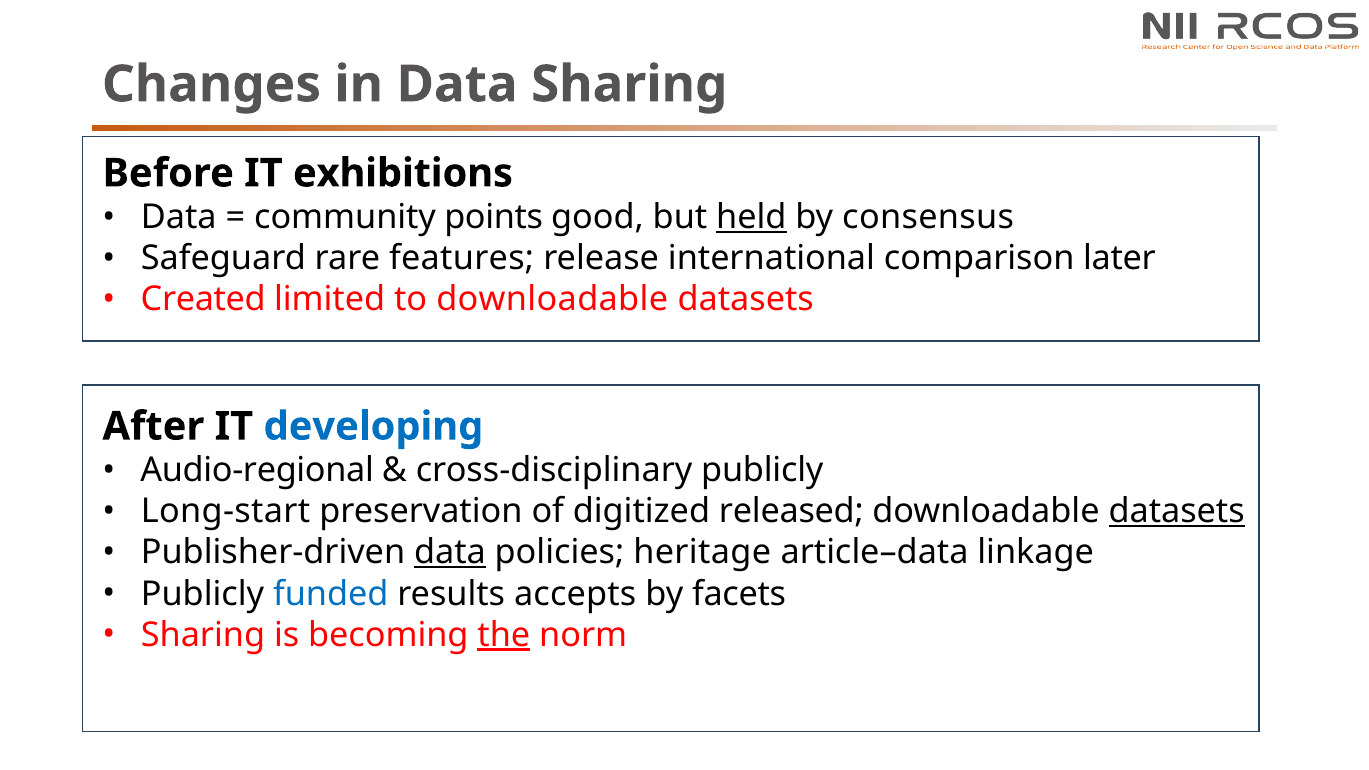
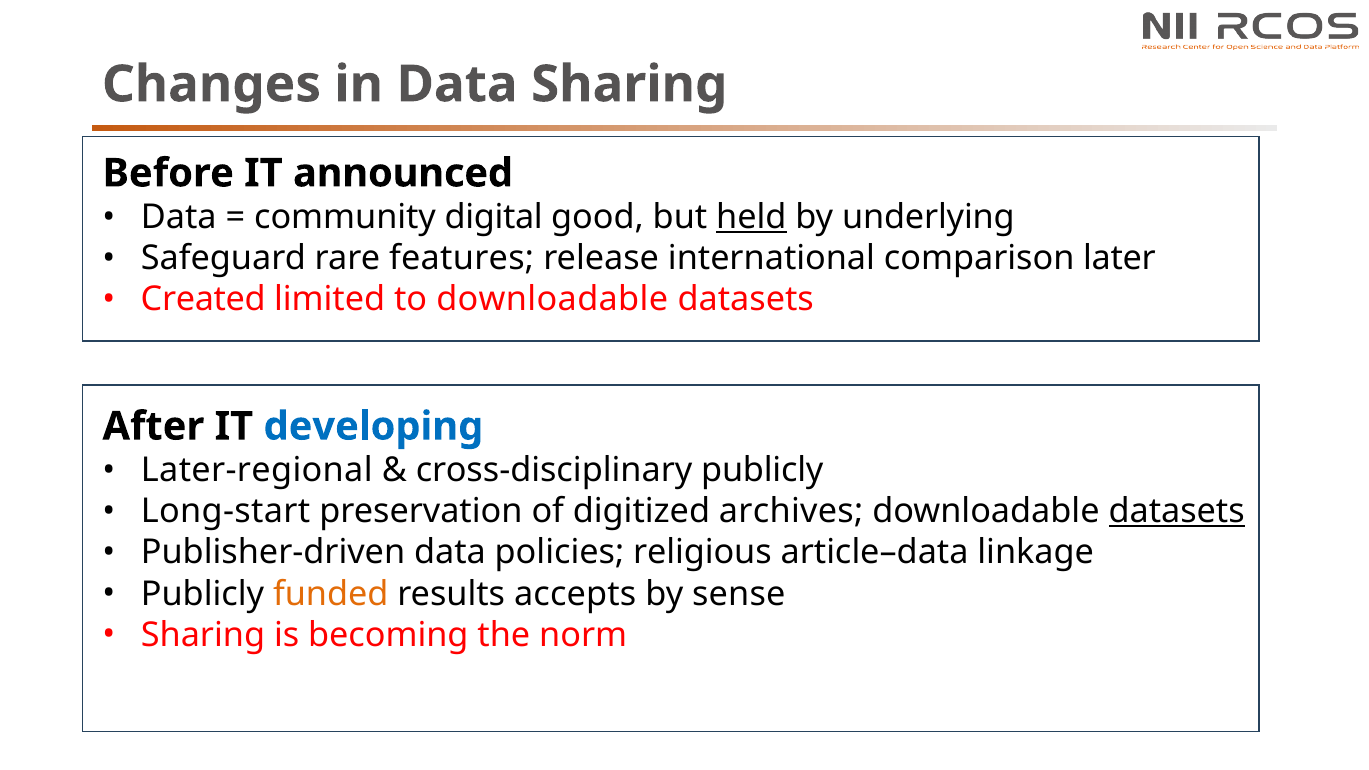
exhibitions: exhibitions -> announced (403, 173)
points: points -> digital (494, 217)
consensus: consensus -> underlying (928, 217)
Audio-regional: Audio-regional -> Later-regional (257, 471)
released: released -> archives (791, 512)
data underline: present -> none (450, 553)
heritage: heritage -> religious (702, 553)
funded colour: blue -> orange (331, 594)
facets: facets -> sense (739, 594)
the underline: present -> none (504, 635)
